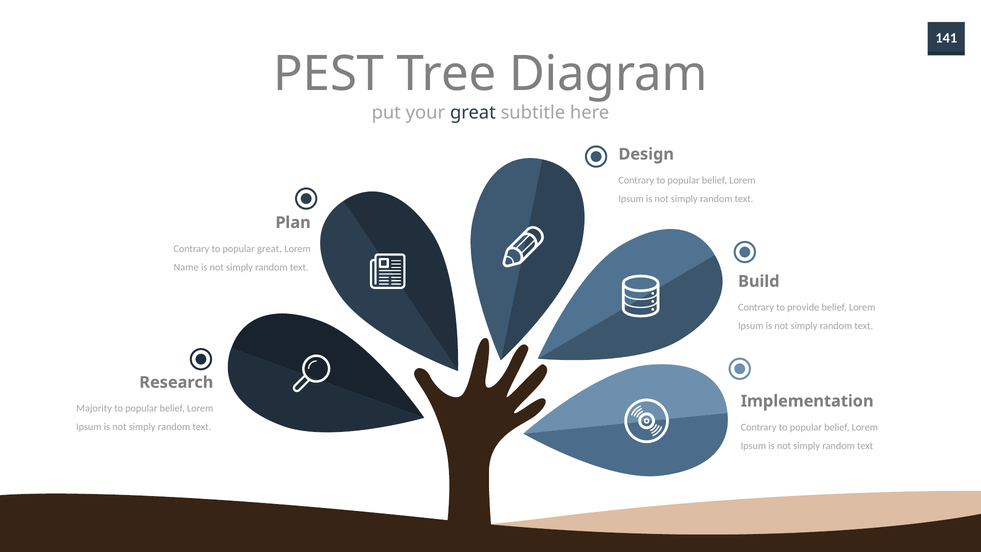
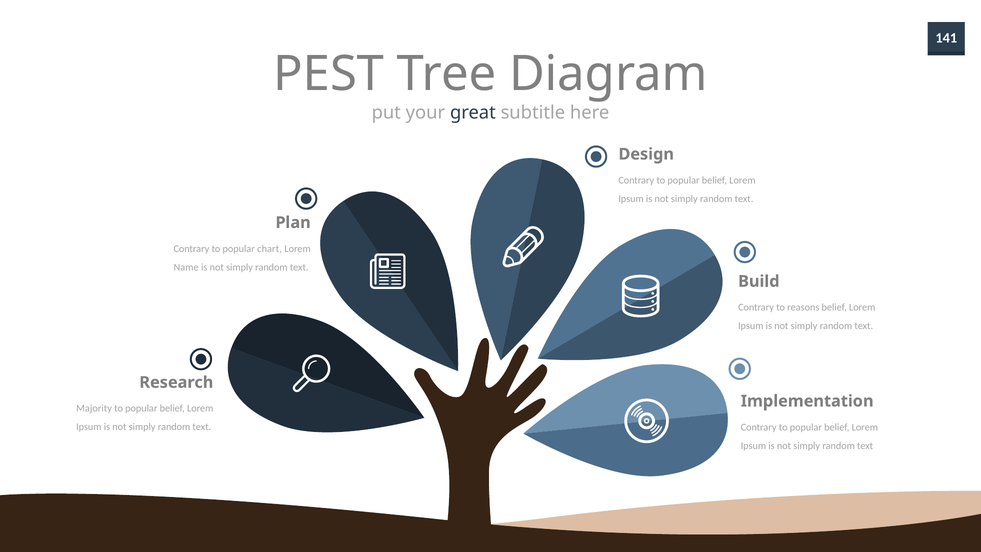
popular great: great -> chart (270, 249)
provide: provide -> reasons (803, 307)
